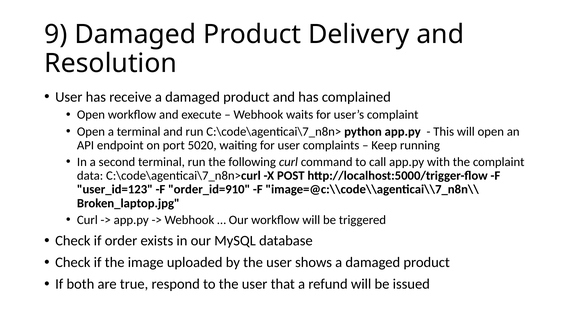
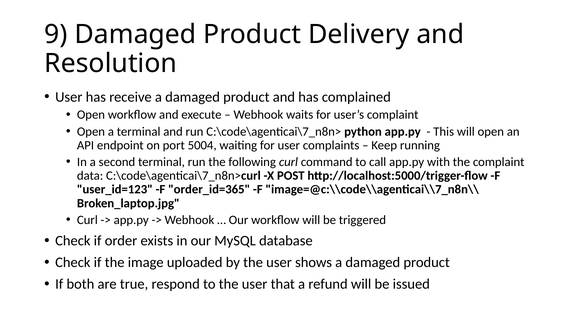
5020: 5020 -> 5004 (202, 145)
order_id=910: order_id=910 -> order_id=365 (209, 189)
